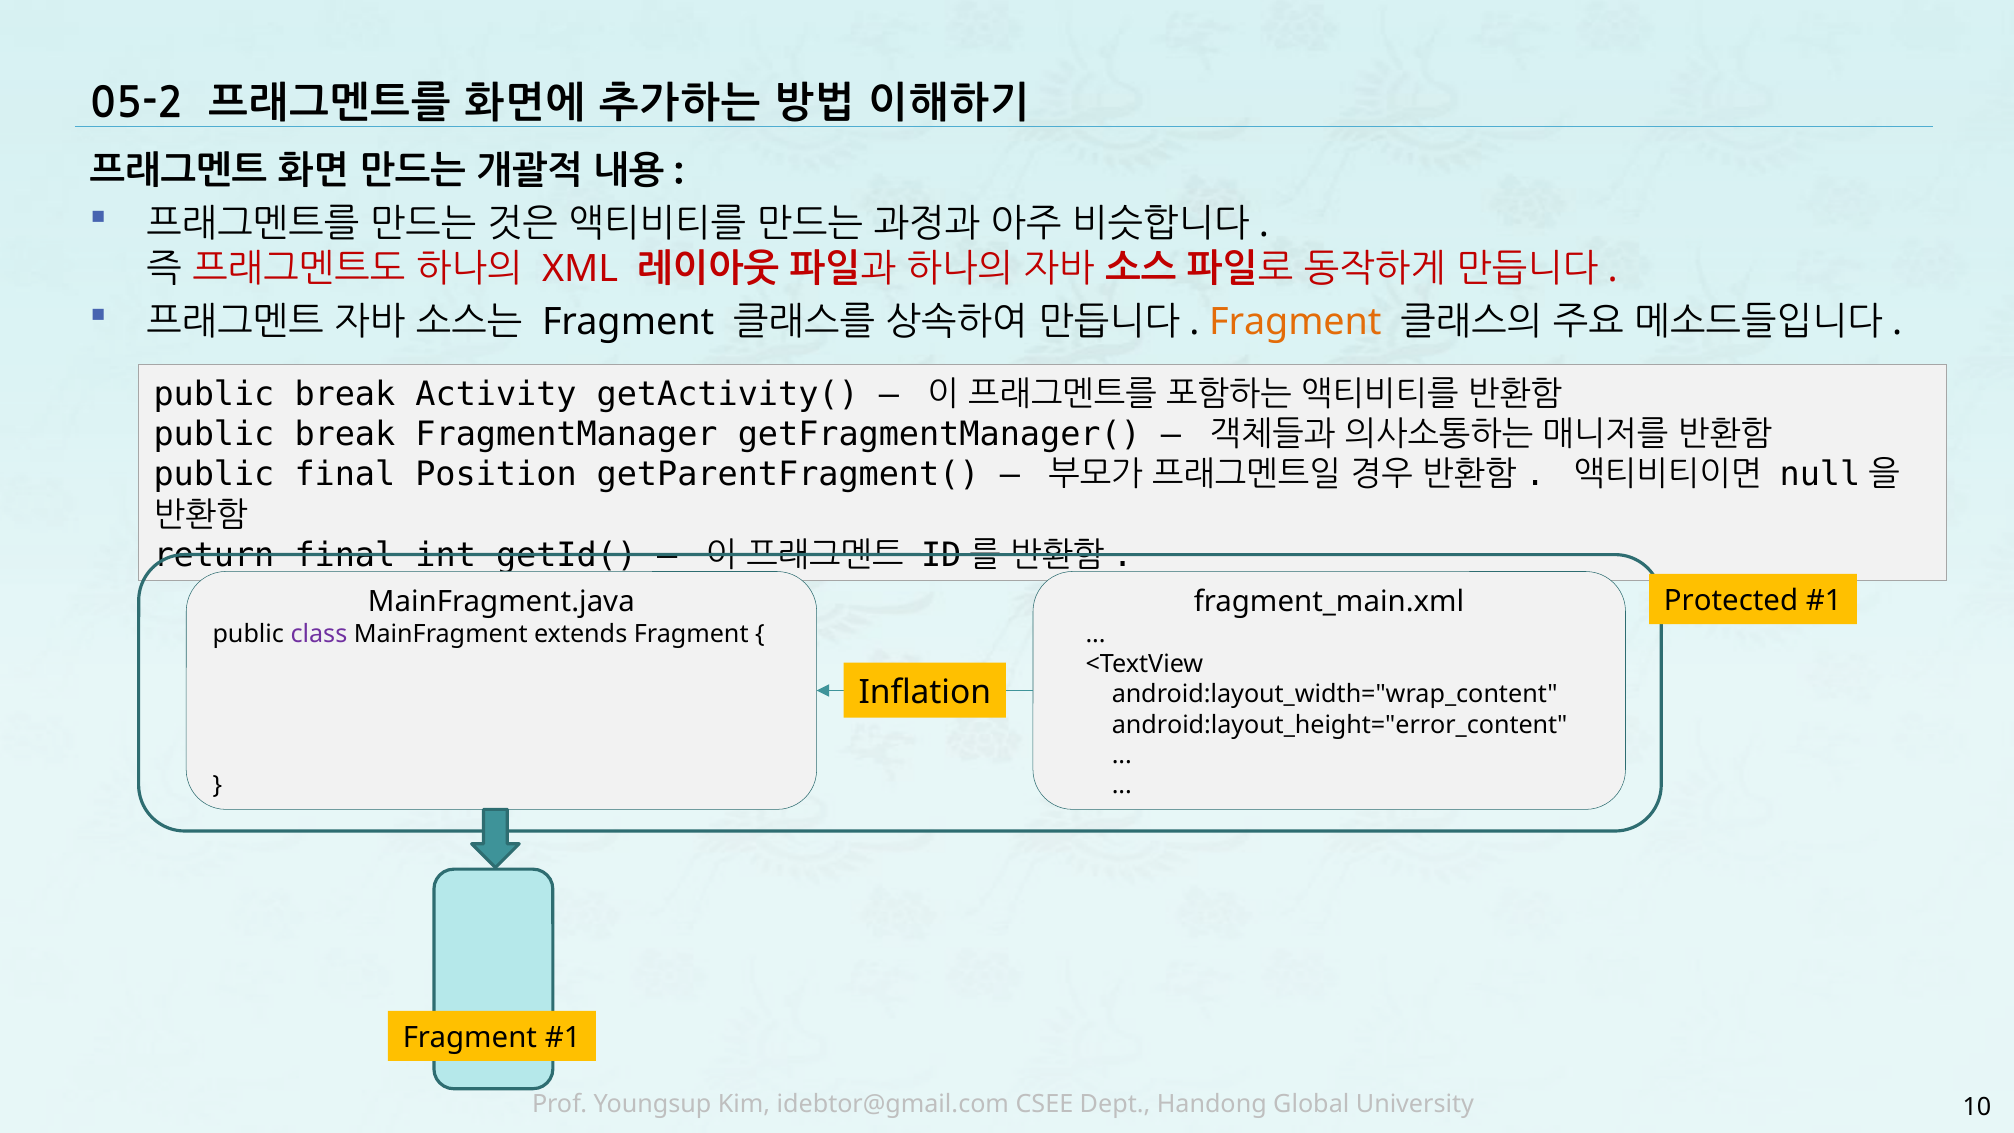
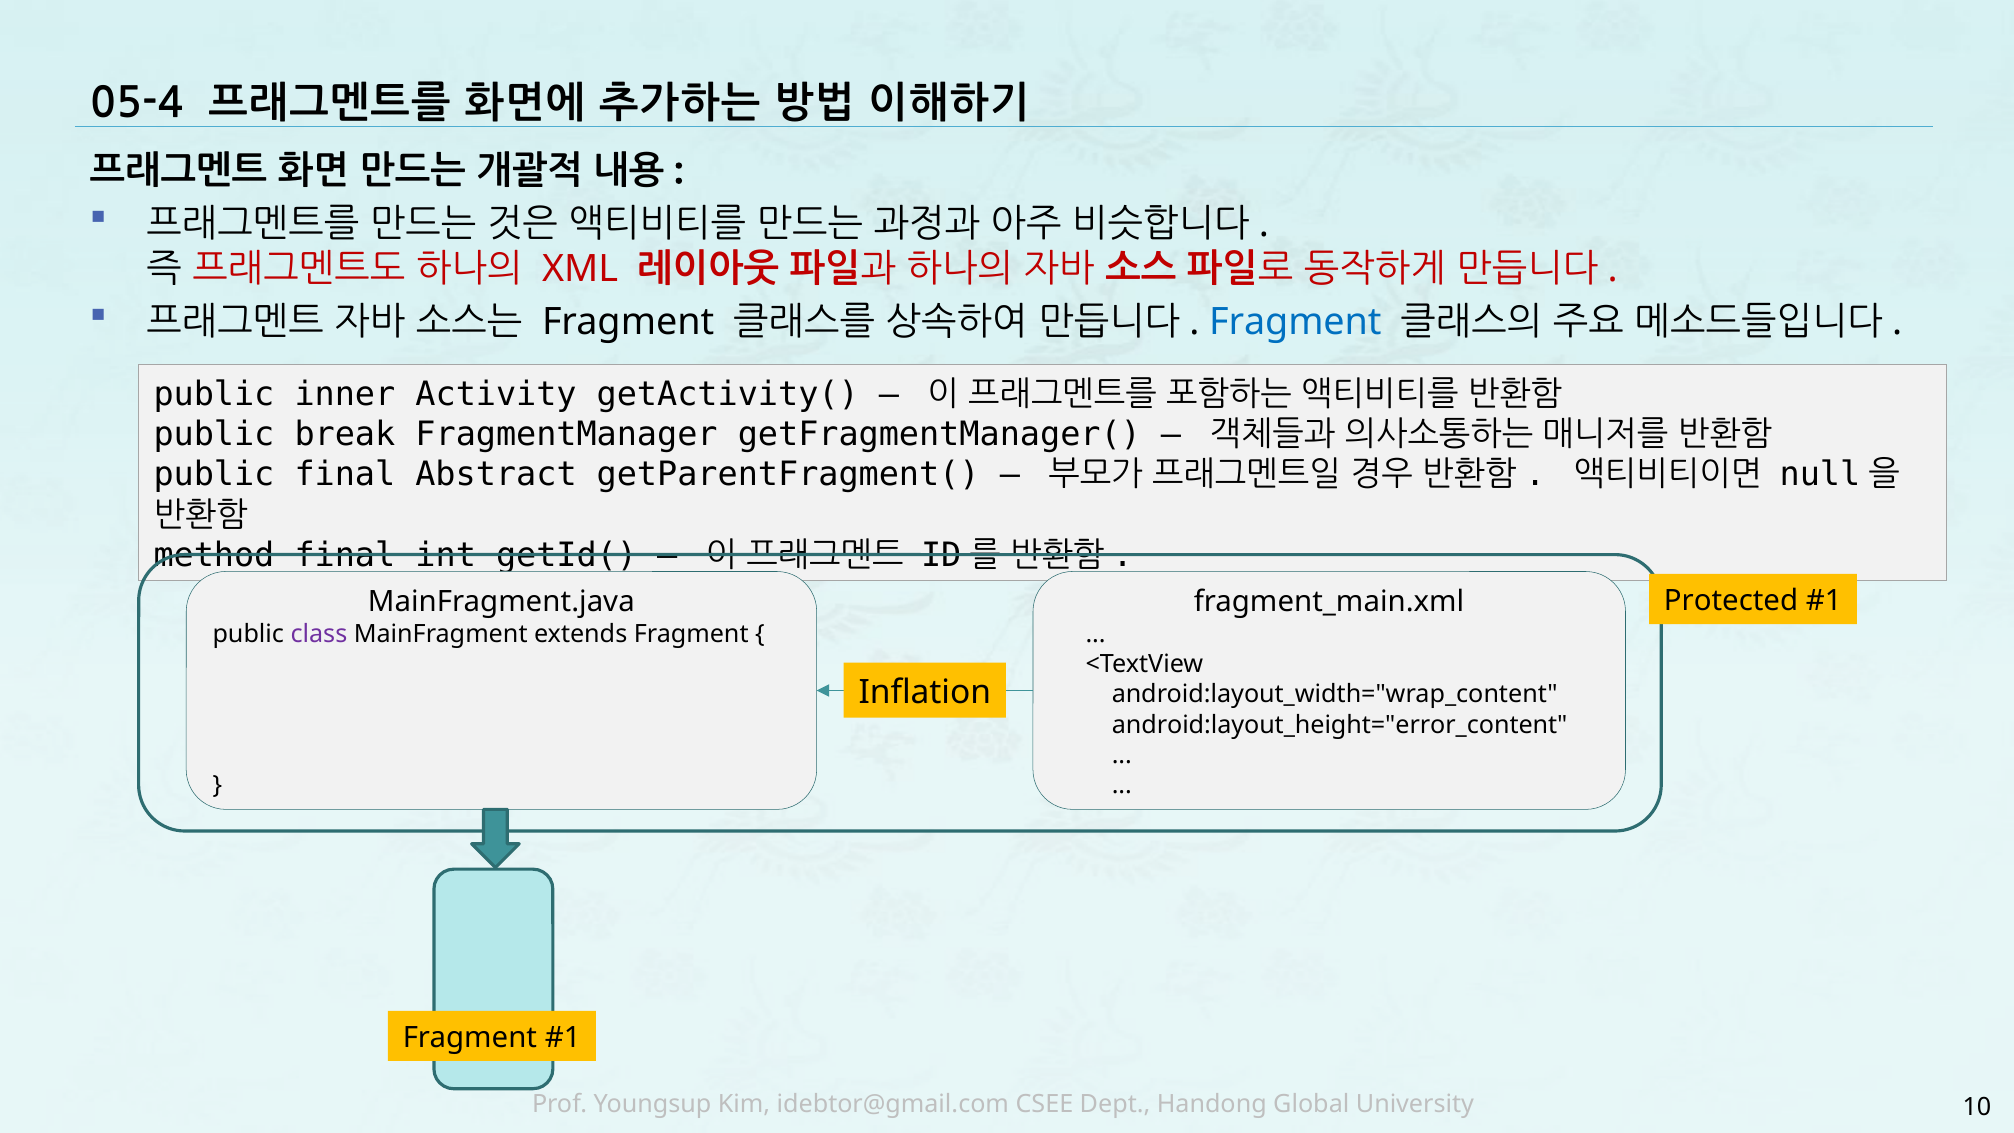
05-2: 05-2 -> 05-4 (137, 103)
Fragment colour: orange -> blue (1295, 322)
break: break -> inner (345, 394)
Position: Position -> Abstract (496, 475)
return: return -> method (214, 555)
